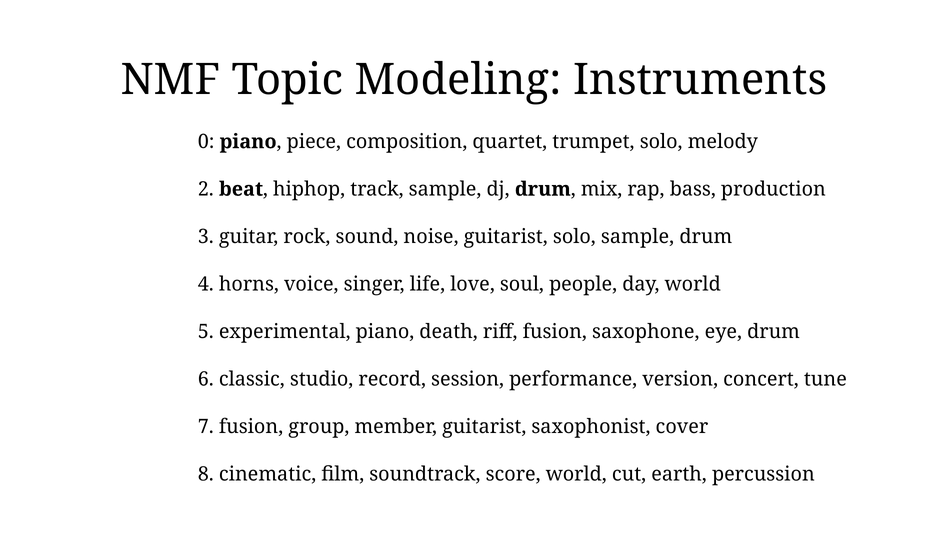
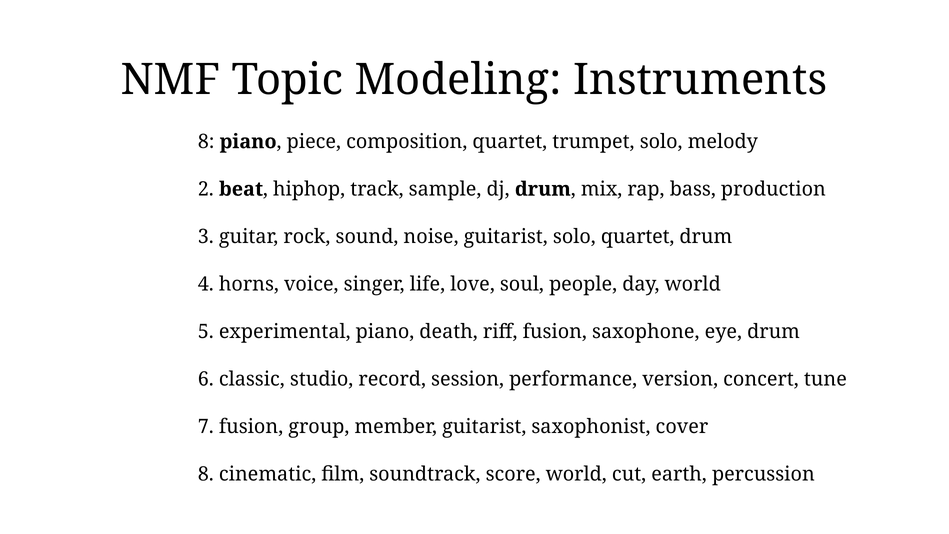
0: 0 -> 8 (206, 142)
solo sample: sample -> quartet (638, 237)
